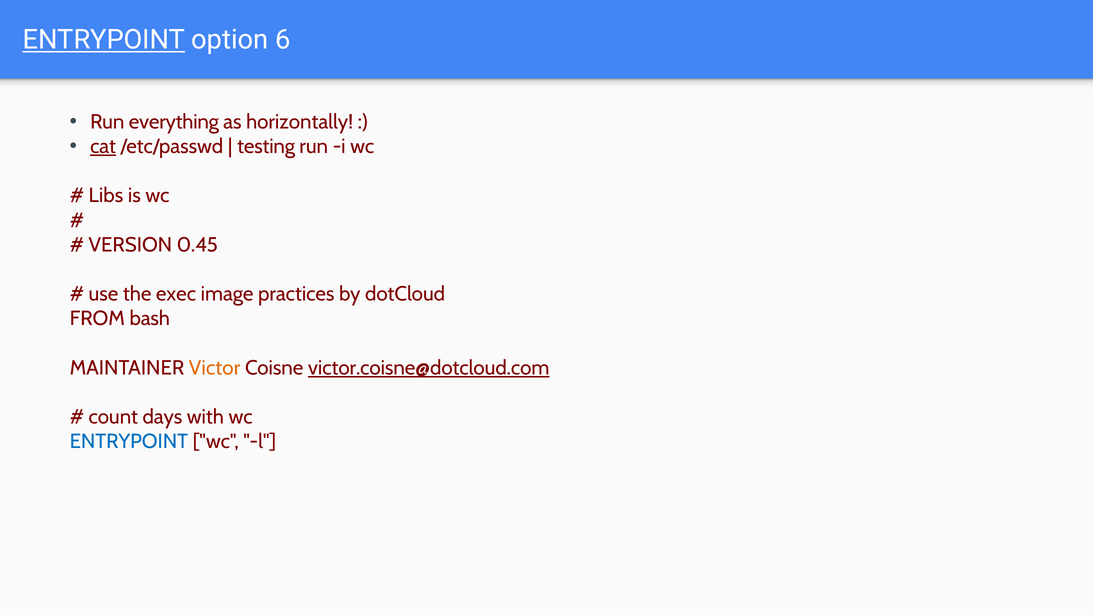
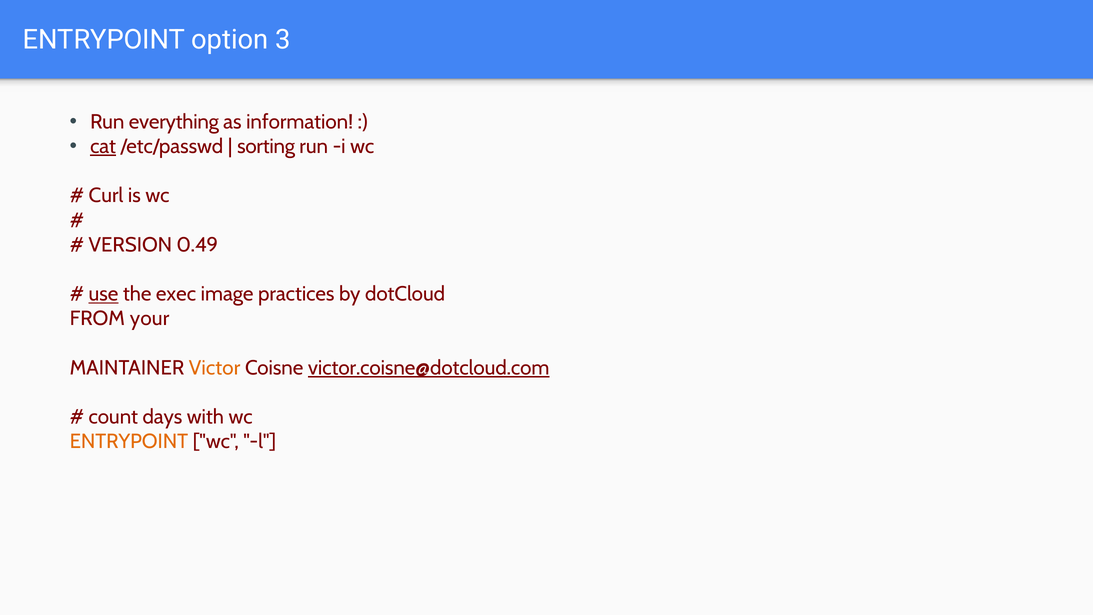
ENTRYPOINT underline: present -> none (104, 40)
6: 6 -> 3 (283, 40)
horizontally: horizontally -> information (300, 122)
testing: testing -> sorting (266, 146)
Libs: Libs -> Curl (106, 196)
0.45: 0.45 -> 0.49 (197, 245)
use underline: none -> present (103, 294)
bash: bash -> your (150, 319)
ENTRYPOINT colour: blue -> orange (129, 442)
